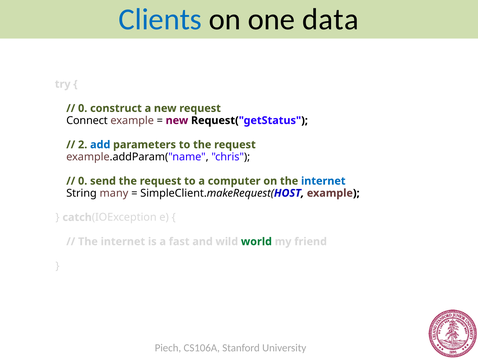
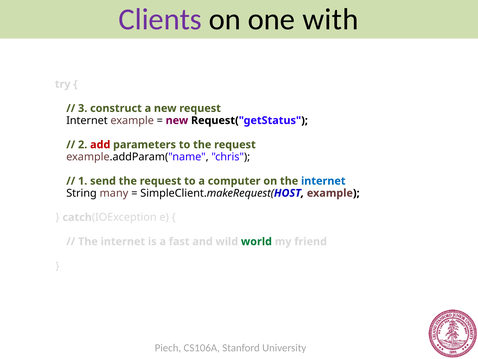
Clients colour: blue -> purple (160, 19)
data: data -> with (330, 19)
0: 0 -> 3 (83, 108)
Connect: Connect -> Internet (87, 120)
add colour: blue -> red (100, 144)
0: 0 -> 1 (83, 181)
